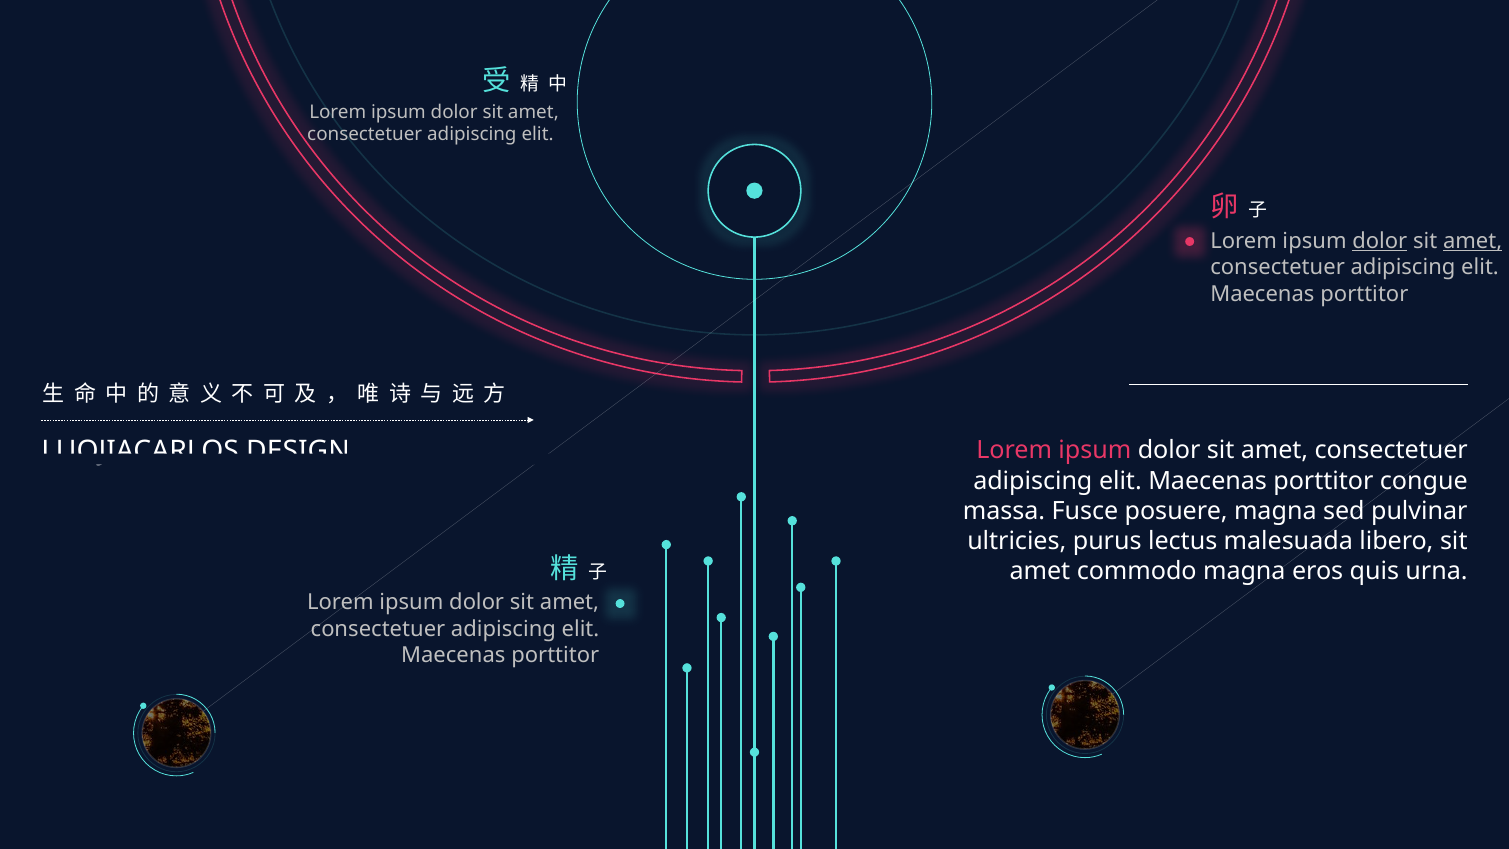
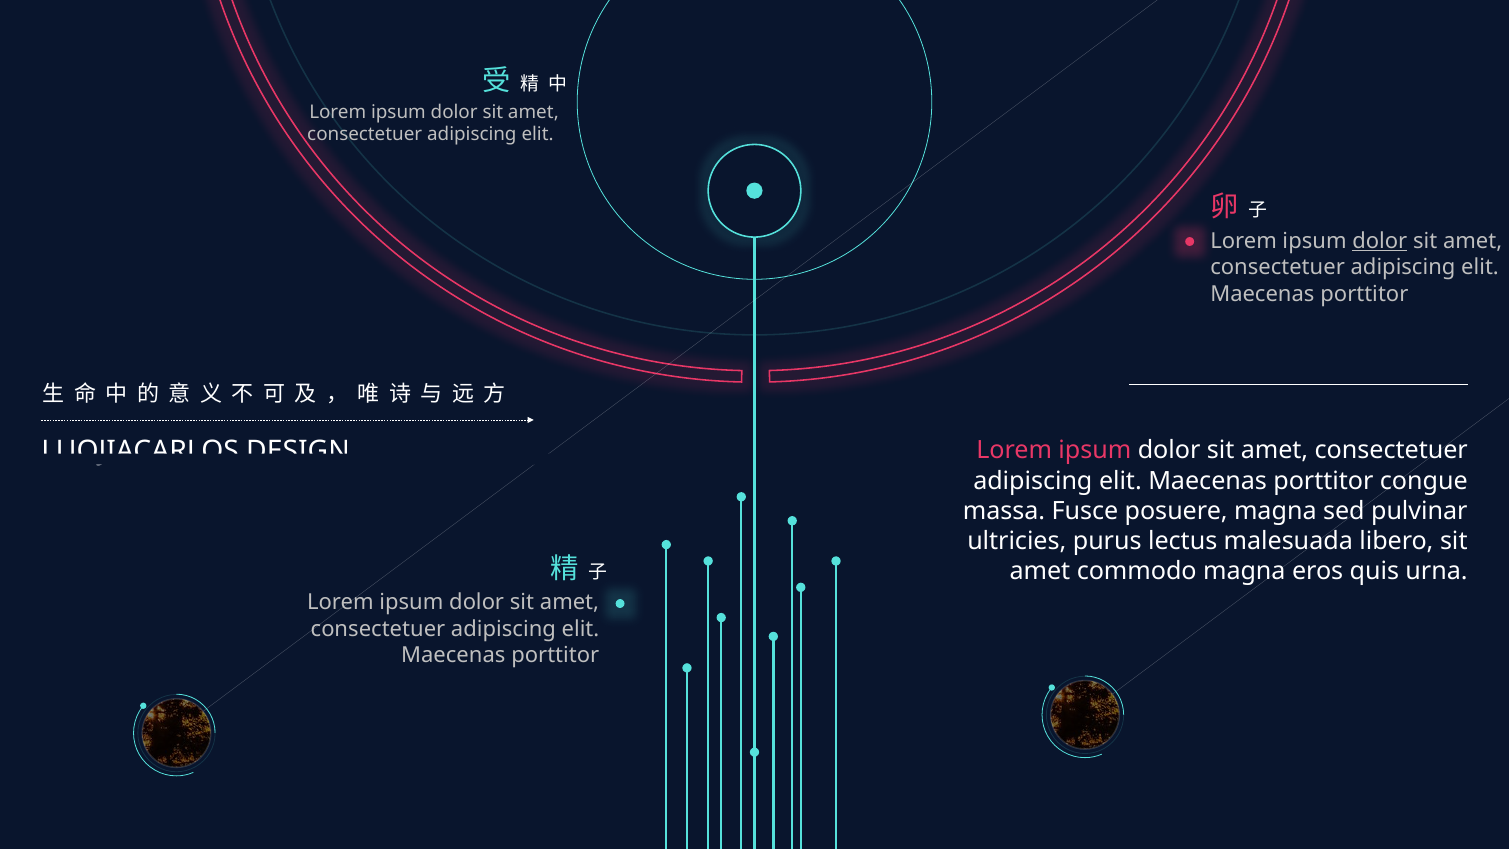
amet underline: present -> none (1473, 241)
